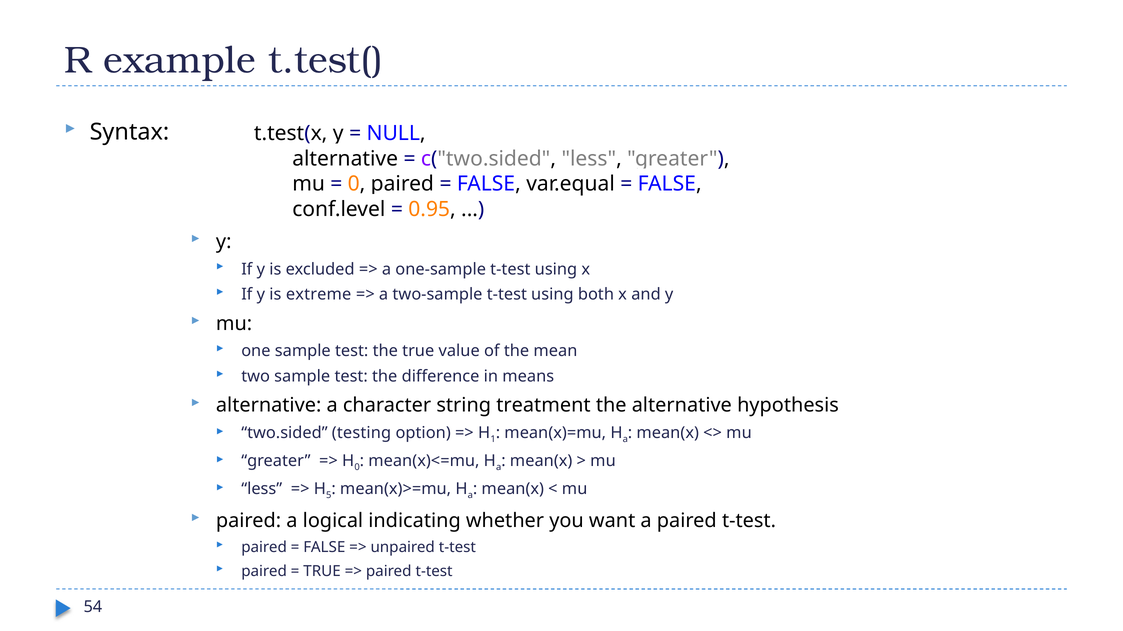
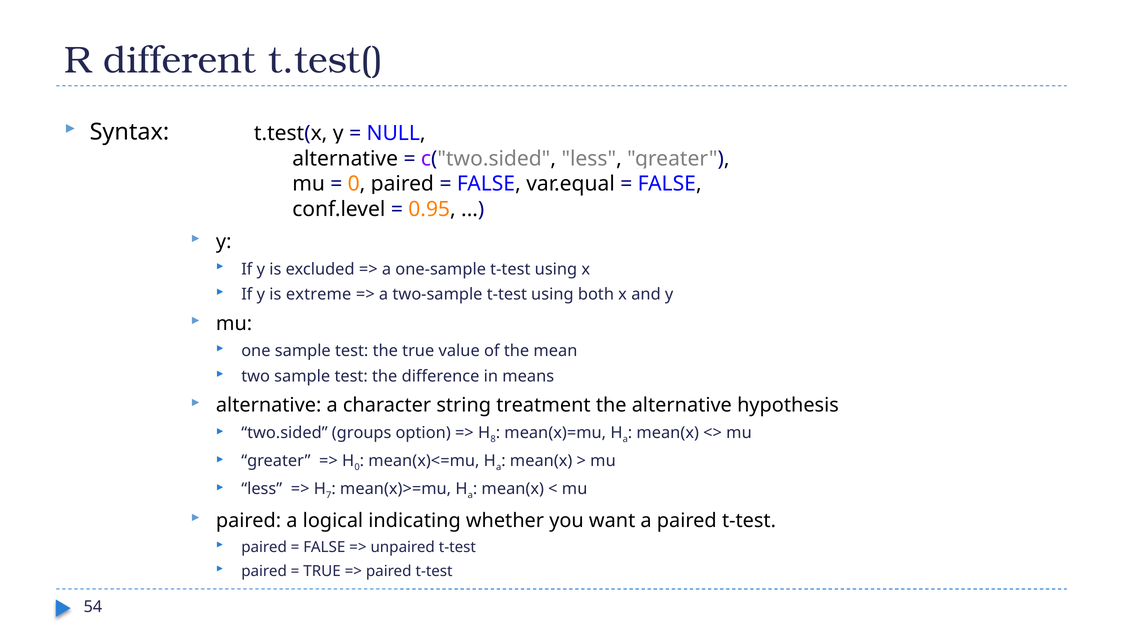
example: example -> different (180, 61)
testing: testing -> groups (362, 433)
1: 1 -> 8 (493, 440)
5: 5 -> 7 (329, 496)
